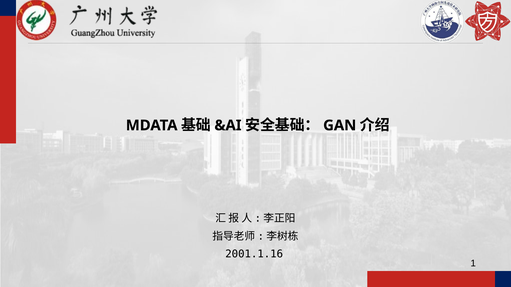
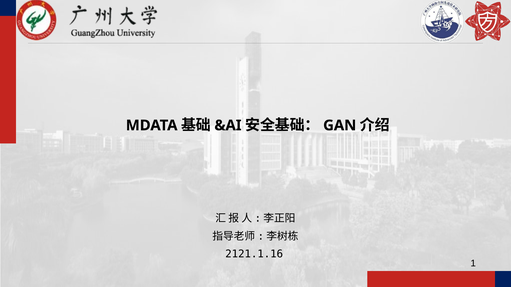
2001.1.16: 2001.1.16 -> 2121.1.16 (254, 254)
